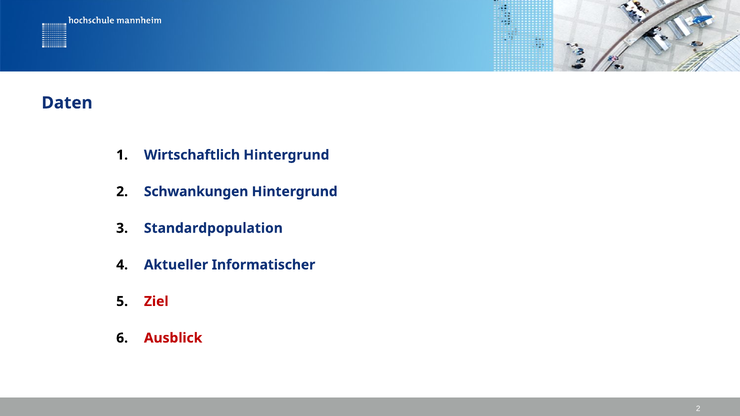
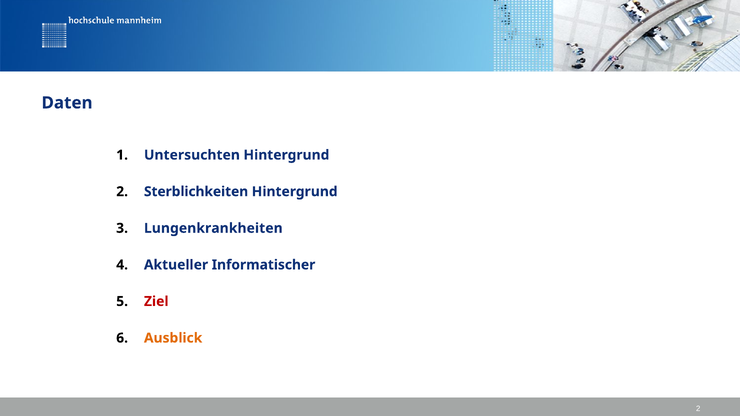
Wirtschaftlich: Wirtschaftlich -> Untersuchten (192, 155)
Schwankungen: Schwankungen -> Sterblichkeiten (196, 192)
Standardpopulation: Standardpopulation -> Lungenkrankheiten (213, 228)
Ausblick colour: red -> orange (173, 338)
